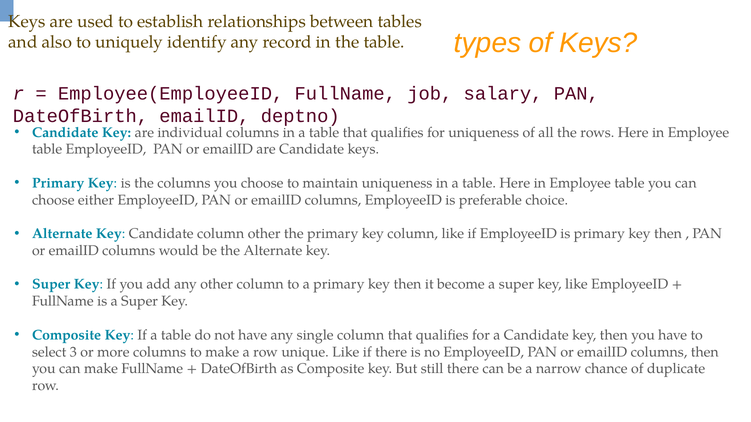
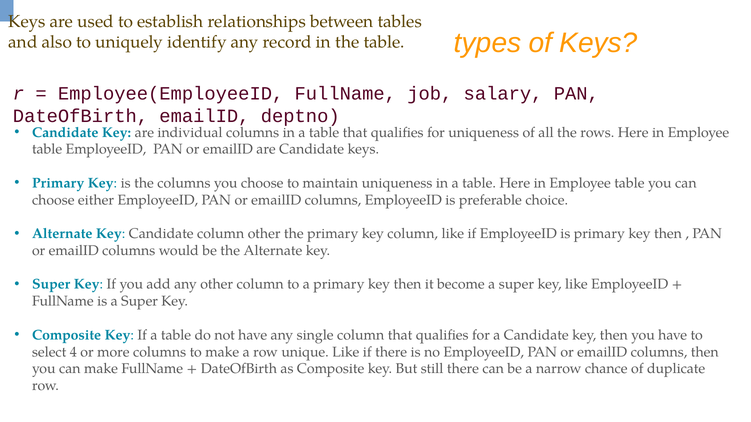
3: 3 -> 4 (73, 352)
